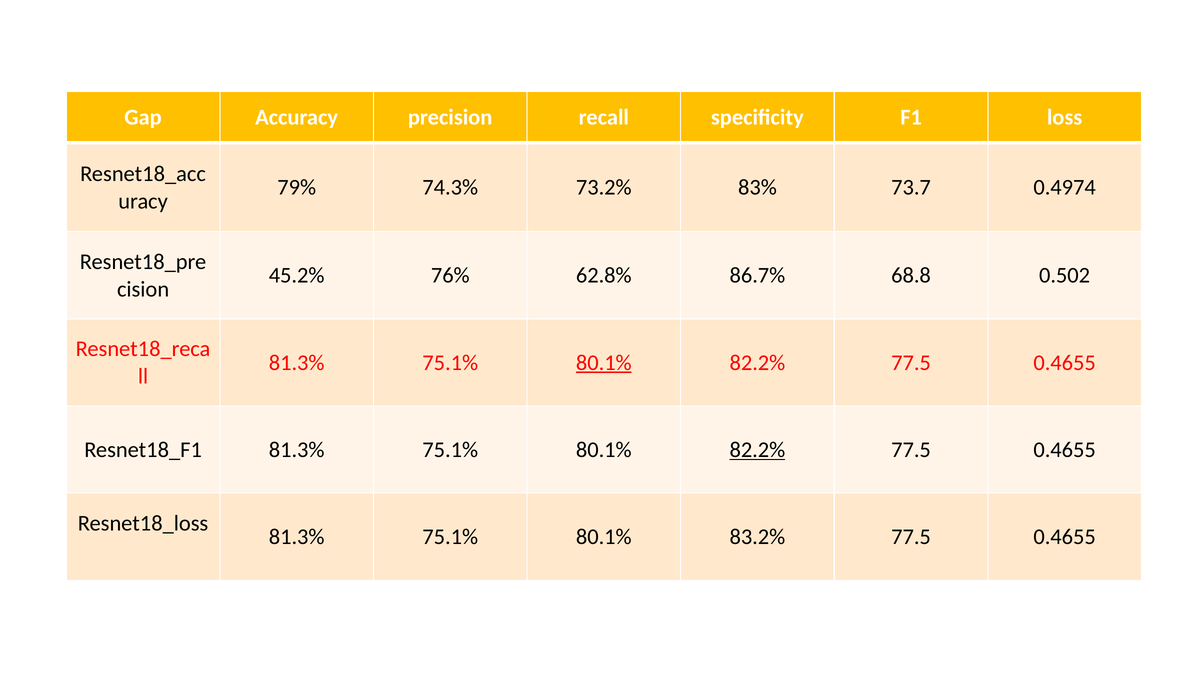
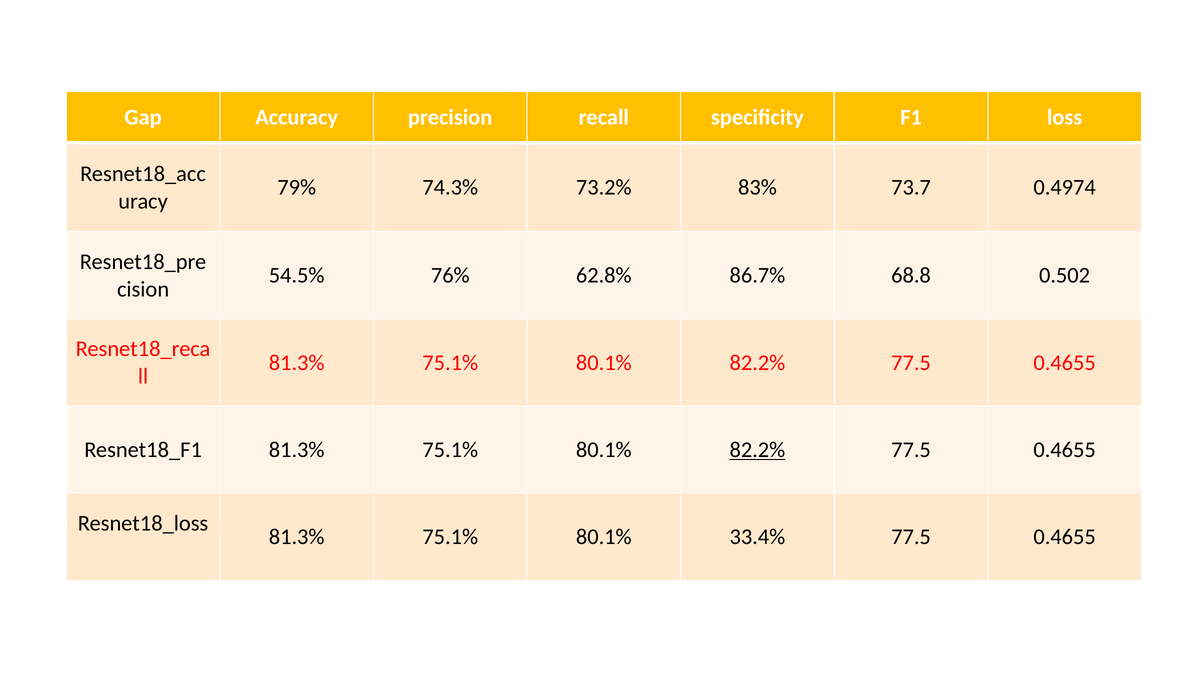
45.2%: 45.2% -> 54.5% (297, 275)
80.1% underline: present -> none (604, 363)
83.2%: 83.2% -> 33.4% (757, 537)
